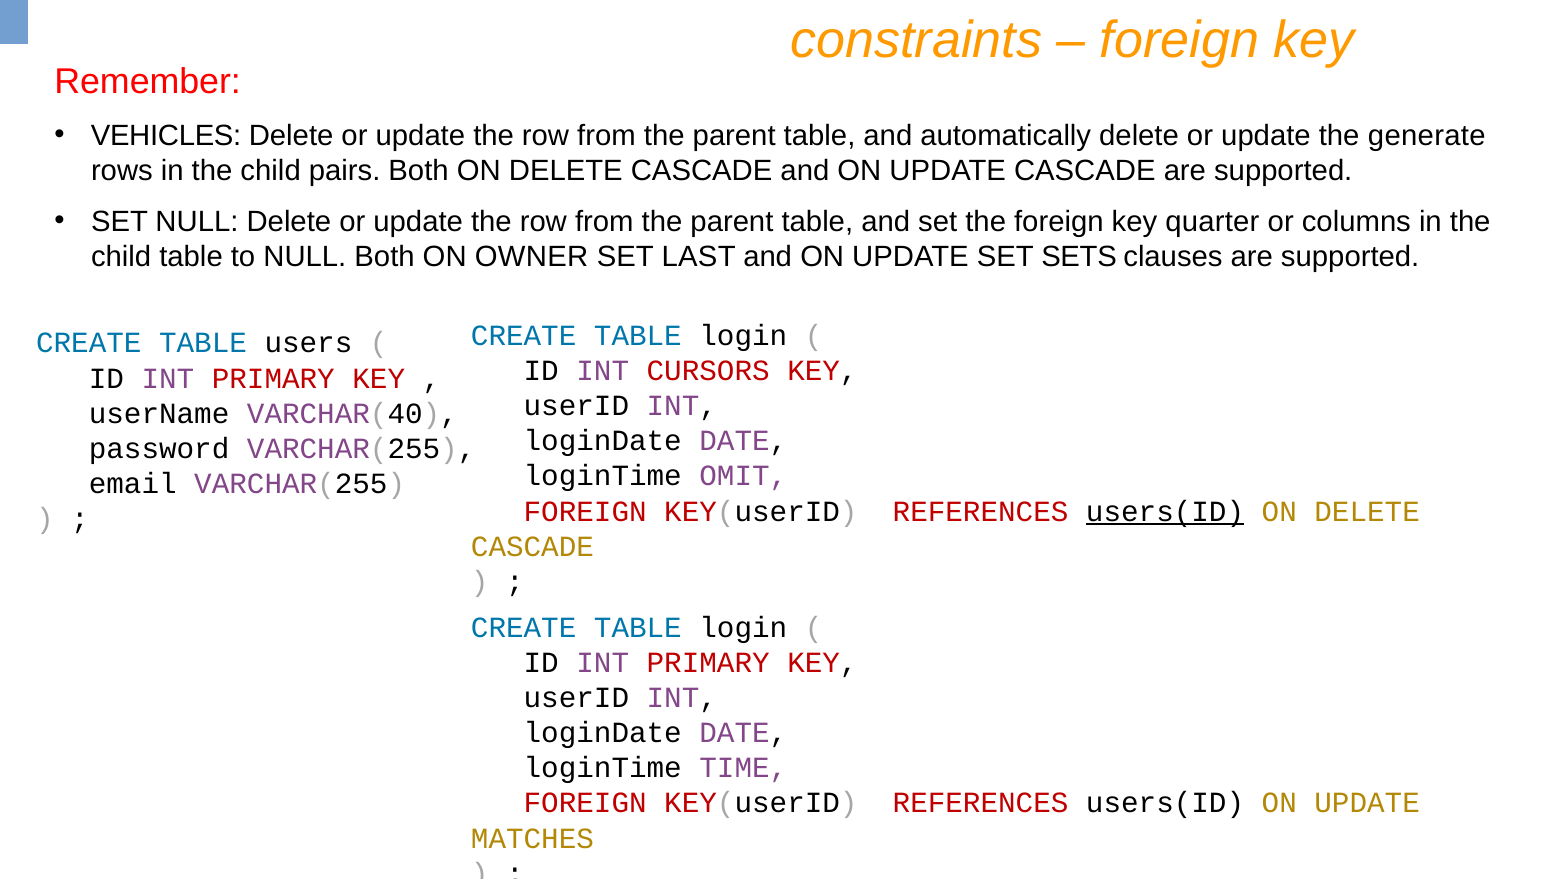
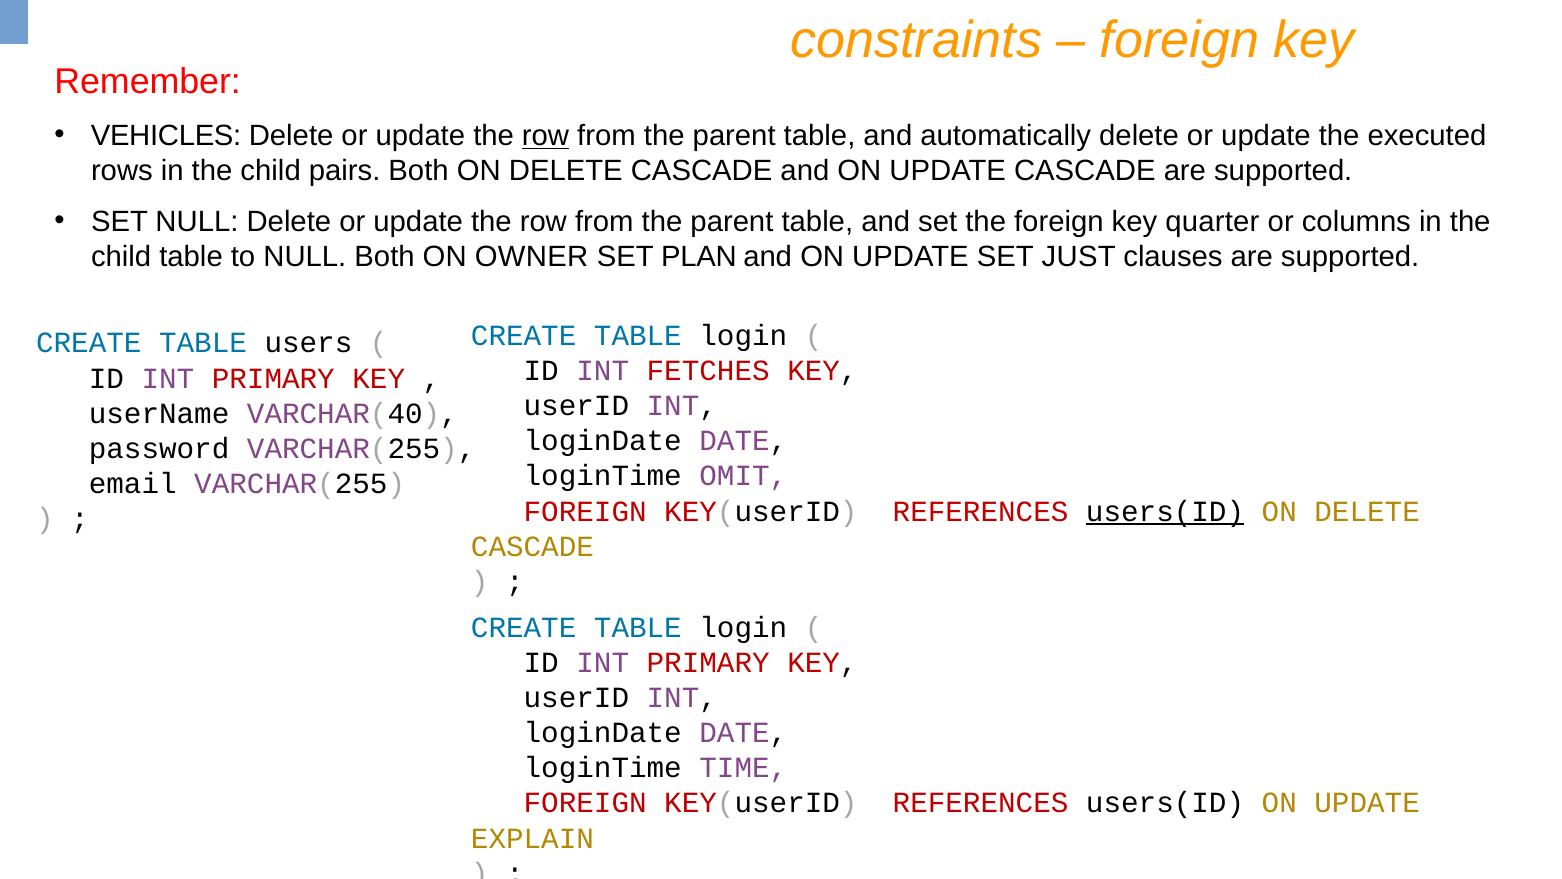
row underline: none -> present (546, 136)
generate: generate -> executed (1427, 136)
LAST: LAST -> PLAN (699, 257)
SETS: SETS -> JUST (1079, 257)
CURSORS: CURSORS -> FETCHES (708, 371)
MATCHES: MATCHES -> EXPLAIN (532, 838)
